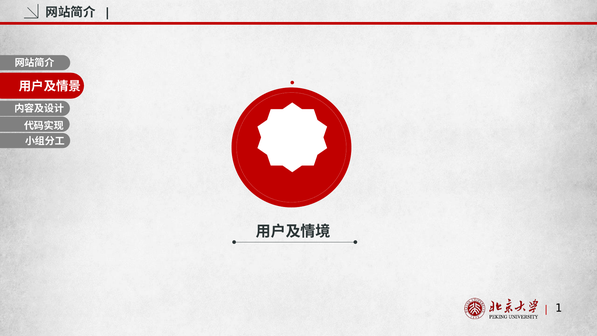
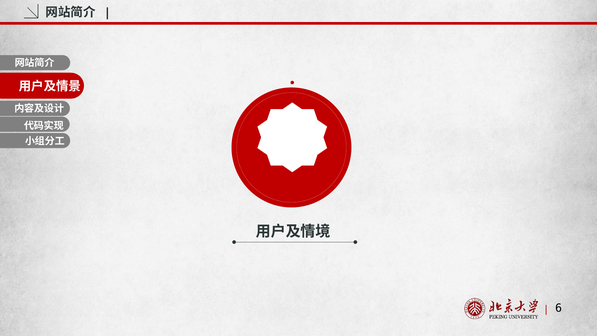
1: 1 -> 6 (559, 308)
